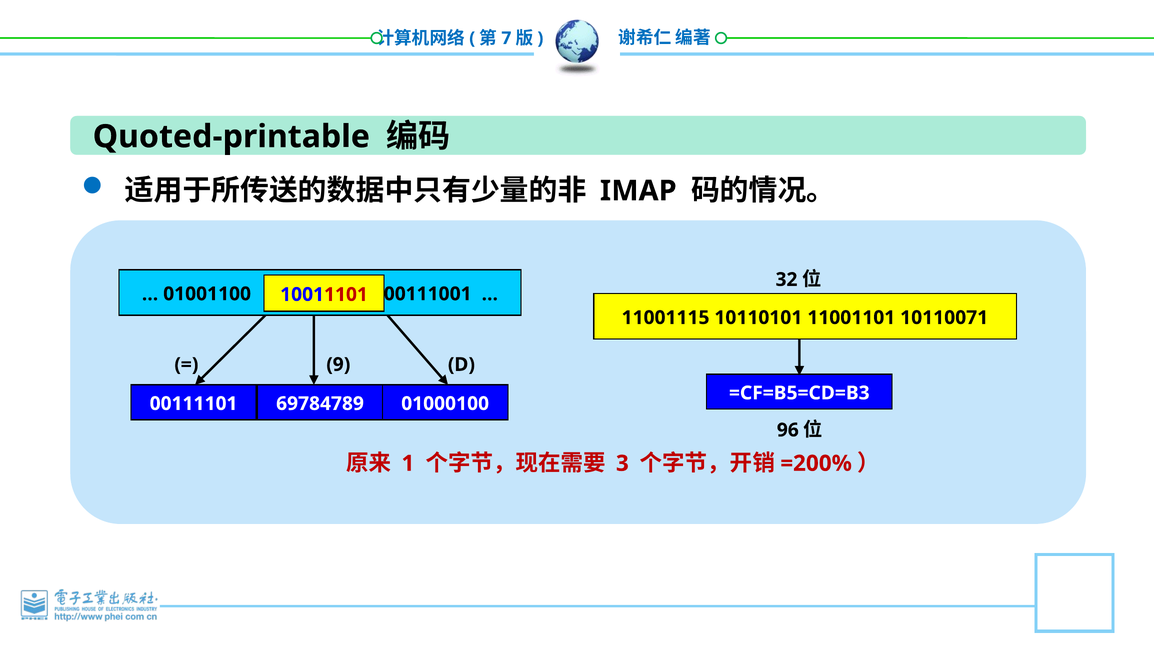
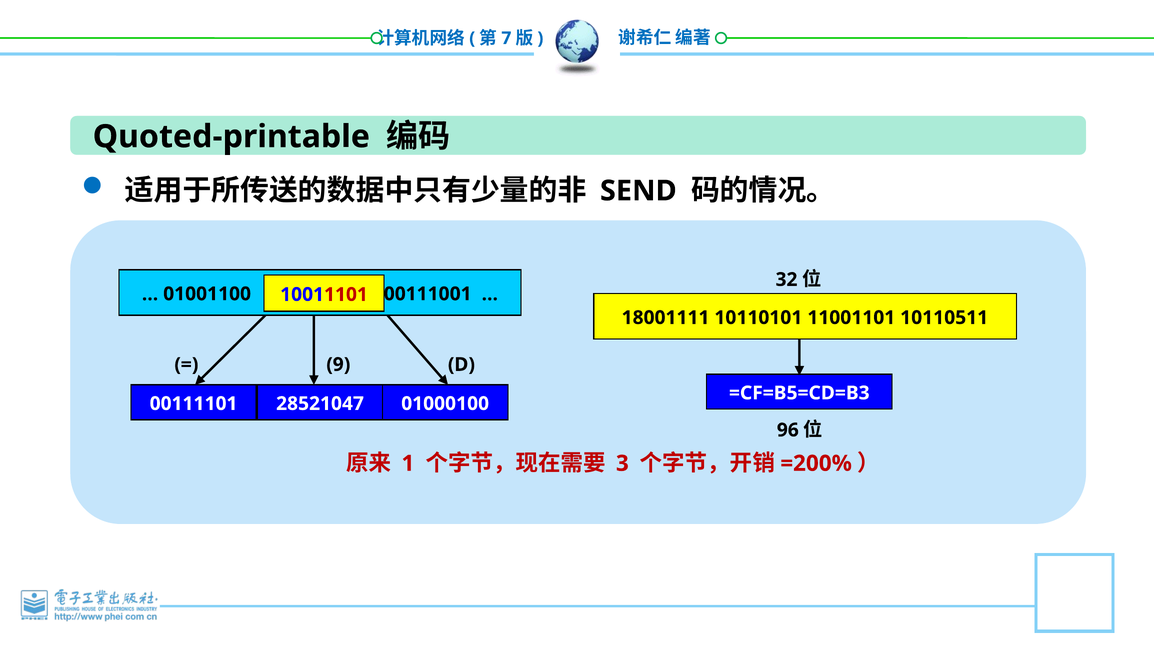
IMAP: IMAP -> SEND (638, 191)
11001115: 11001115 -> 18001111 (666, 318)
10110071: 10110071 -> 10110511 (944, 318)
69784789: 69784789 -> 28521047 (320, 404)
